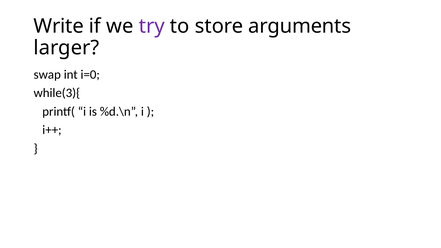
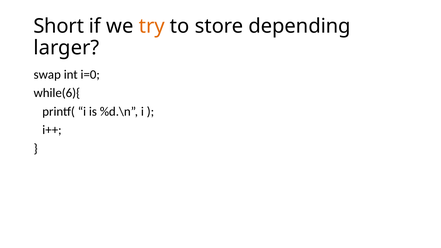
Write: Write -> Short (59, 26)
try colour: purple -> orange (152, 26)
arguments: arguments -> depending (300, 26)
while(3){: while(3){ -> while(6){ (57, 93)
